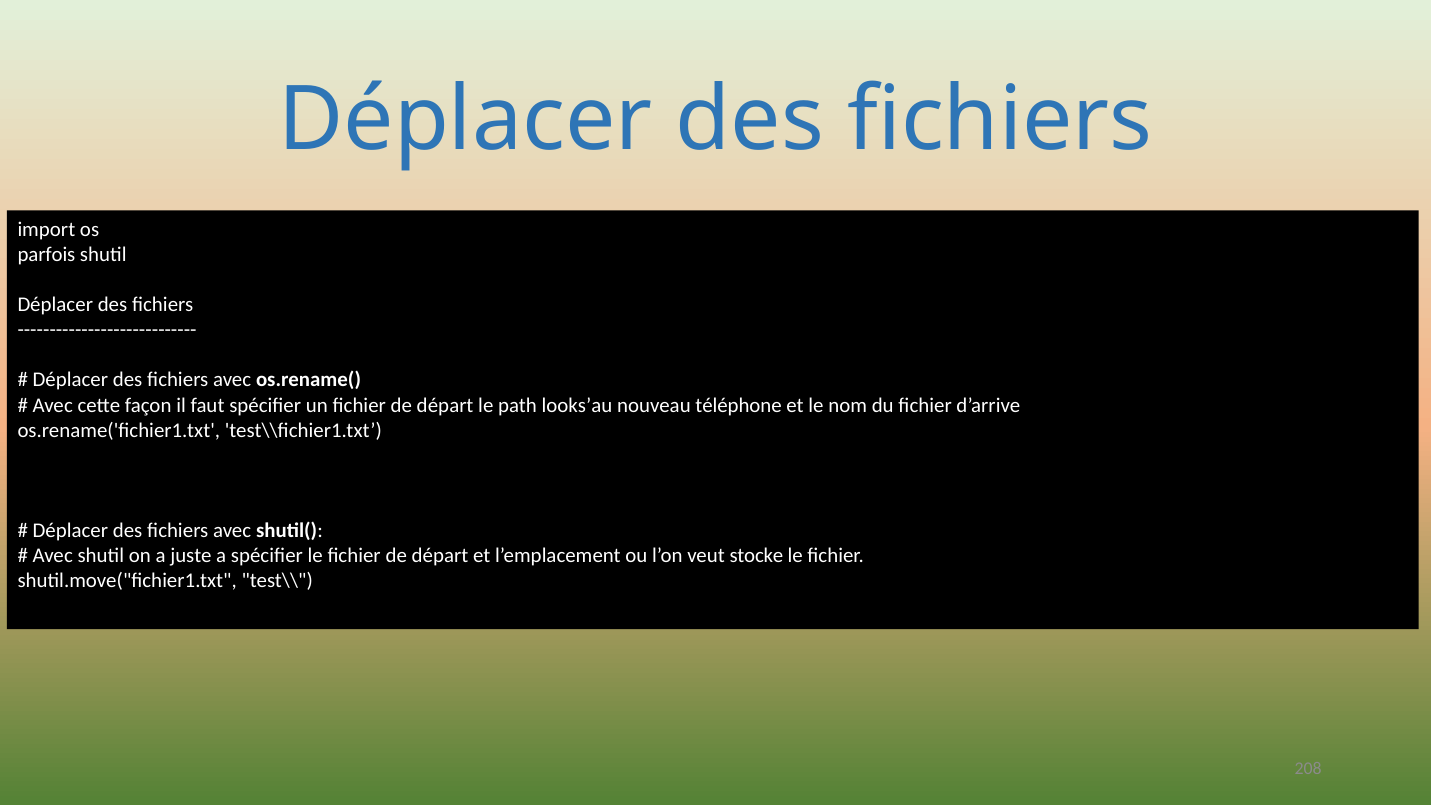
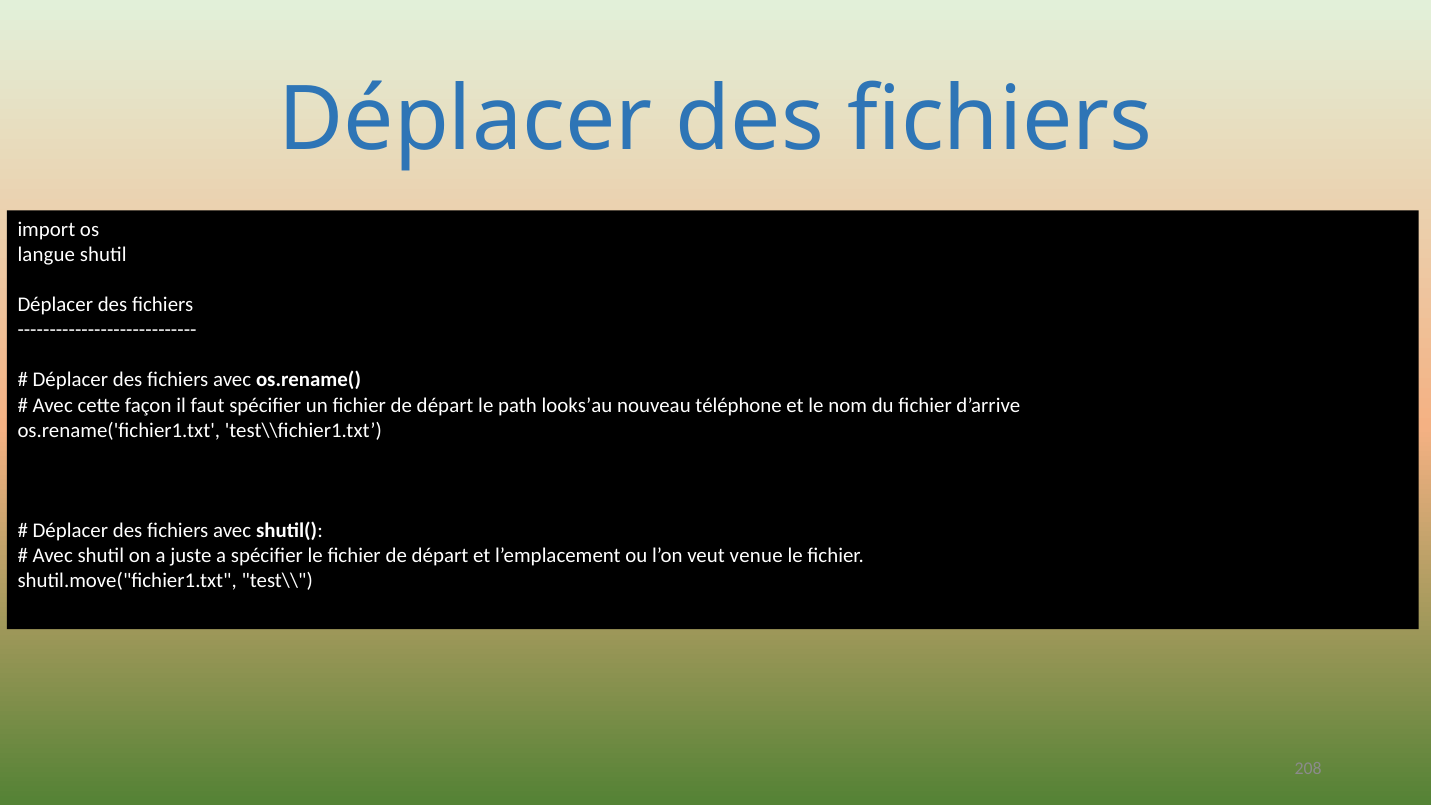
parfois: parfois -> langue (46, 255)
stocke: stocke -> venue (756, 555)
